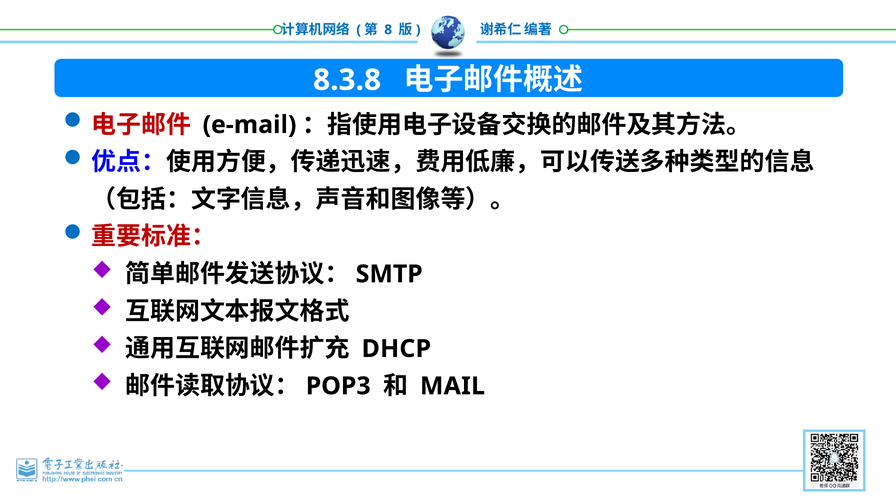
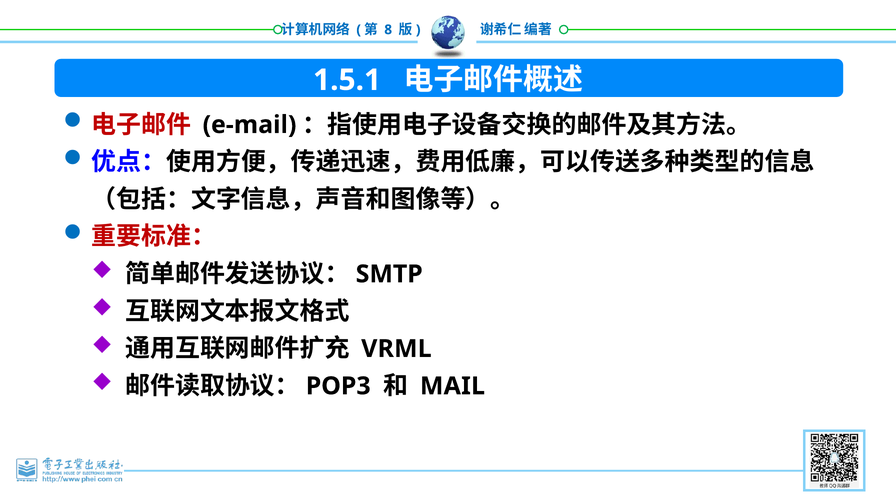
8.3.8: 8.3.8 -> 1.5.1 (347, 80)
DHCP: DHCP -> VRML (396, 349)
